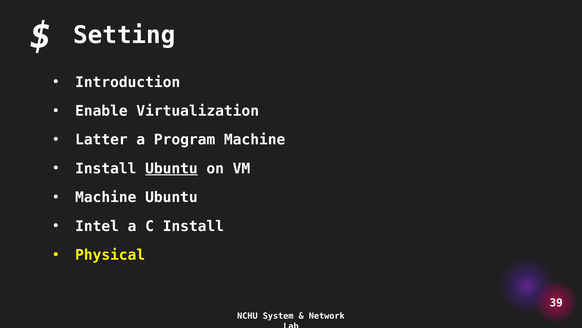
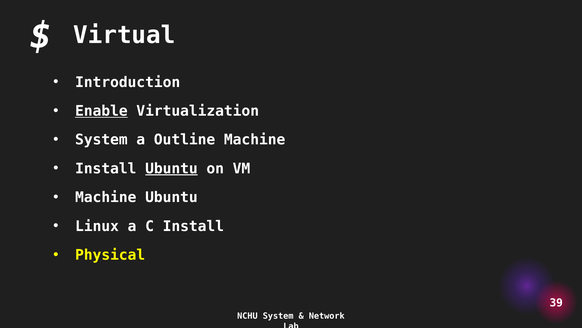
Setting: Setting -> Virtual (124, 35)
Enable underline: none -> present (101, 111)
Latter: Latter -> System (101, 140)
Program: Program -> Outline (185, 140)
Intel: Intel -> Linux (97, 226)
